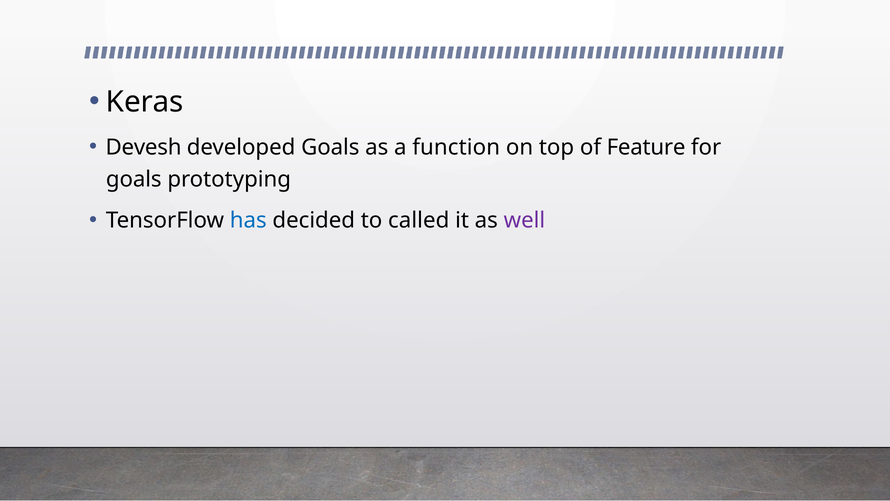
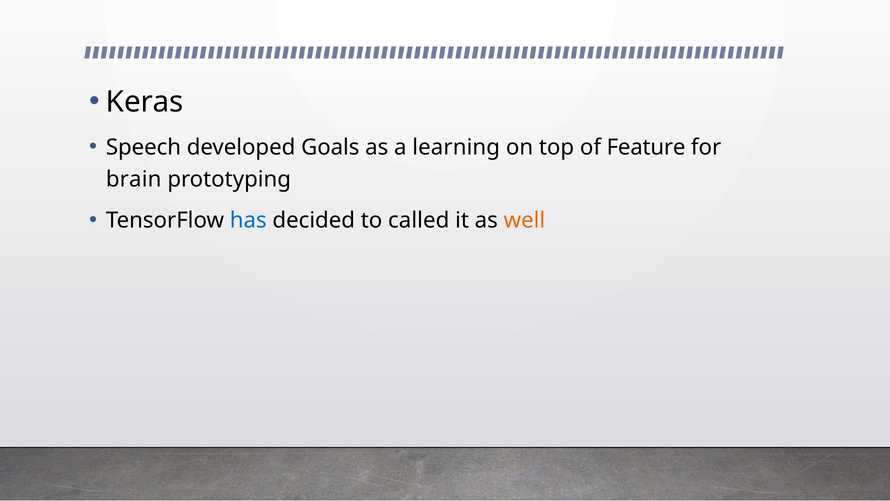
Devesh: Devesh -> Speech (143, 147)
function: function -> learning (456, 147)
goals: goals -> brain (134, 179)
well colour: purple -> orange (524, 220)
